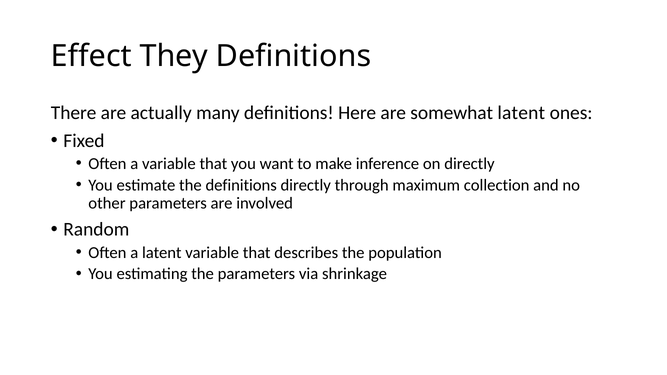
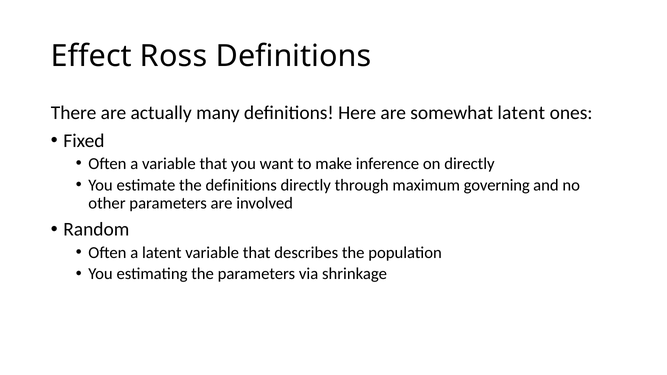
They: They -> Ross (174, 56)
collection: collection -> governing (497, 185)
